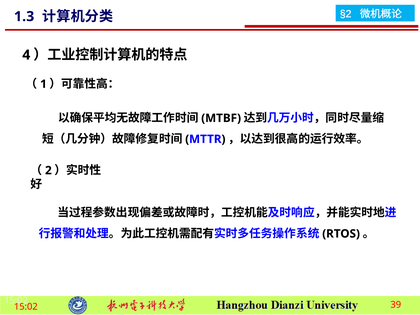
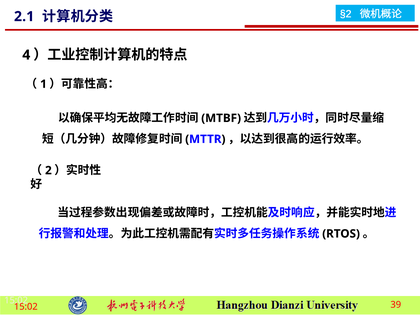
1.3: 1.3 -> 2.1 (24, 16)
